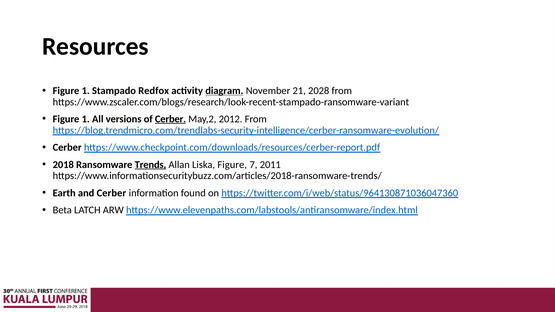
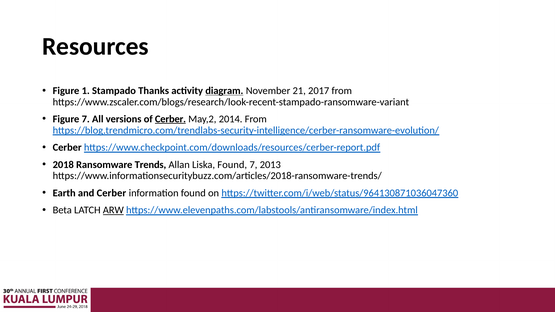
Redfox: Redfox -> Thanks (154, 91)
2028: 2028 -> 2017 (319, 91)
1: 1 -> 7 (86, 119)
2012: 2012 -> 2014 (231, 119)
Trends underline: present -> none (150, 165)
Liska Figure: Figure -> Found (232, 165)
2011: 2011 -> 2013 (270, 165)
ARW underline: none -> present (113, 210)
